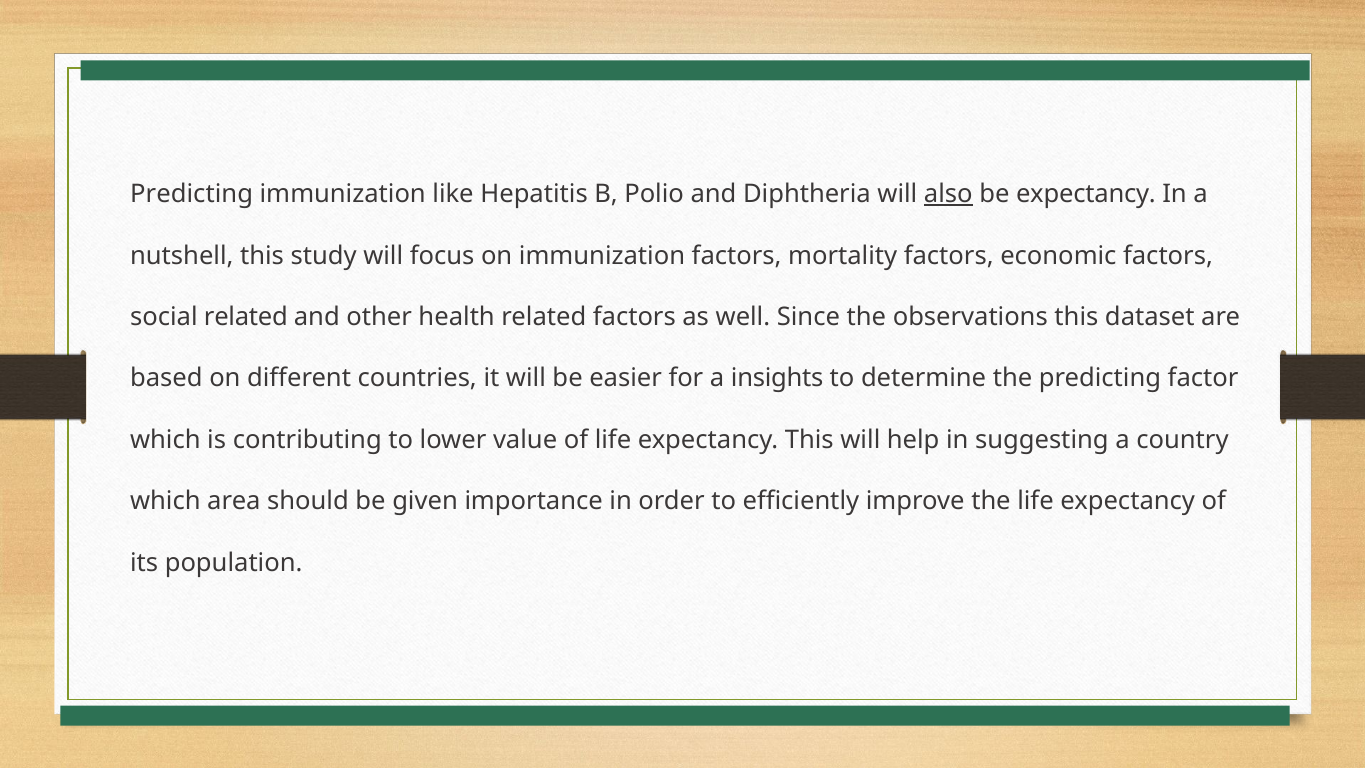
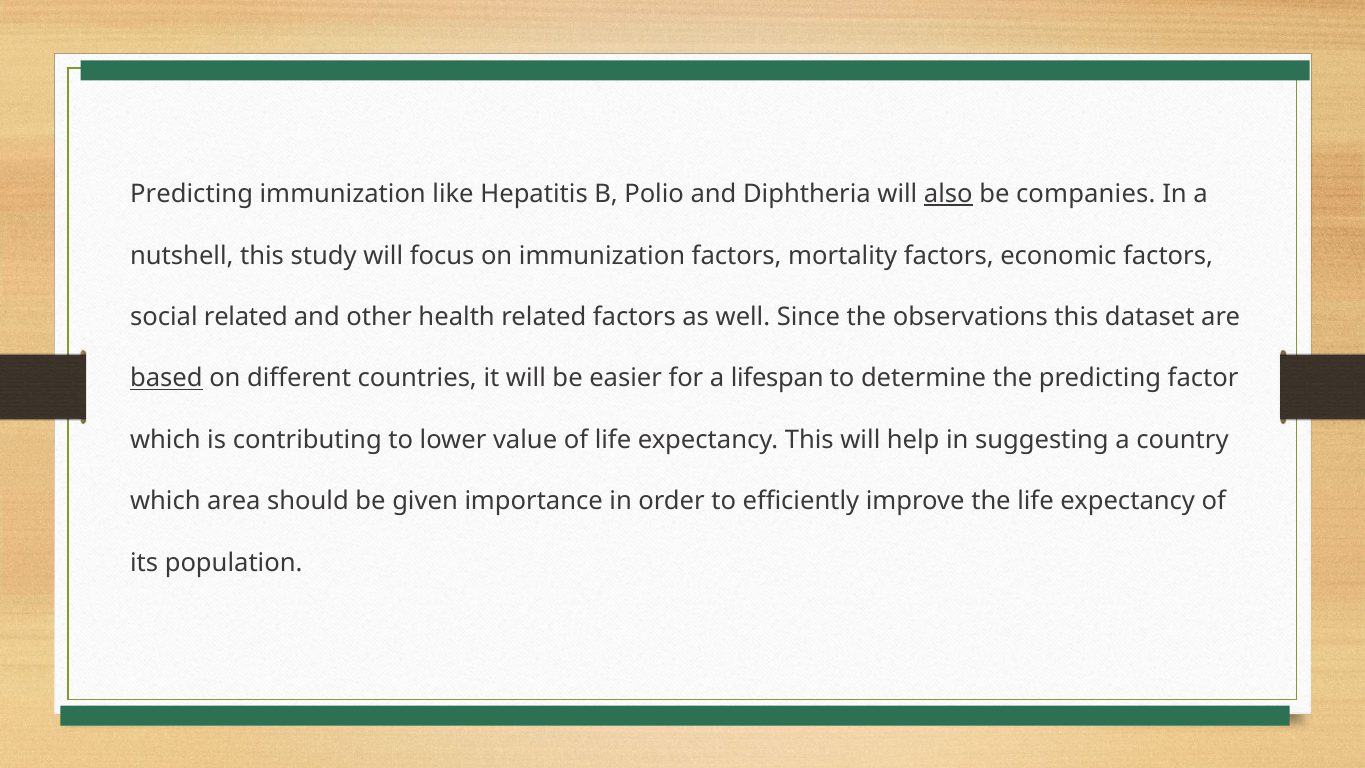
be expectancy: expectancy -> companies (1086, 194)
based underline: none -> present (166, 378)
insights: insights -> lifespan (777, 378)
